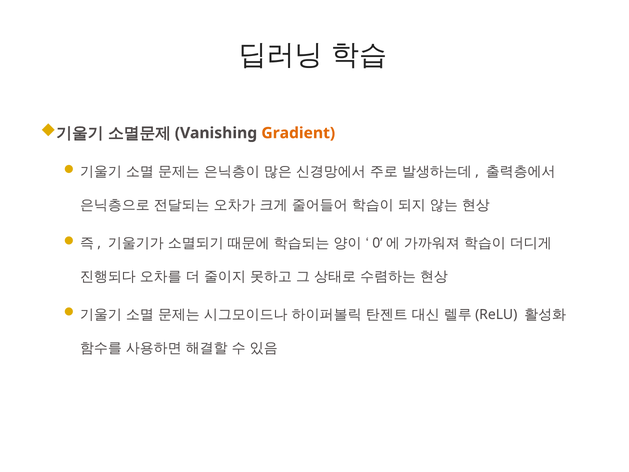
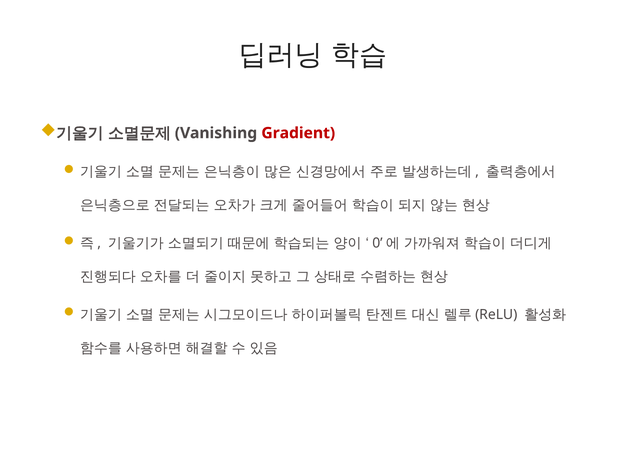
Gradient colour: orange -> red (298, 133)
